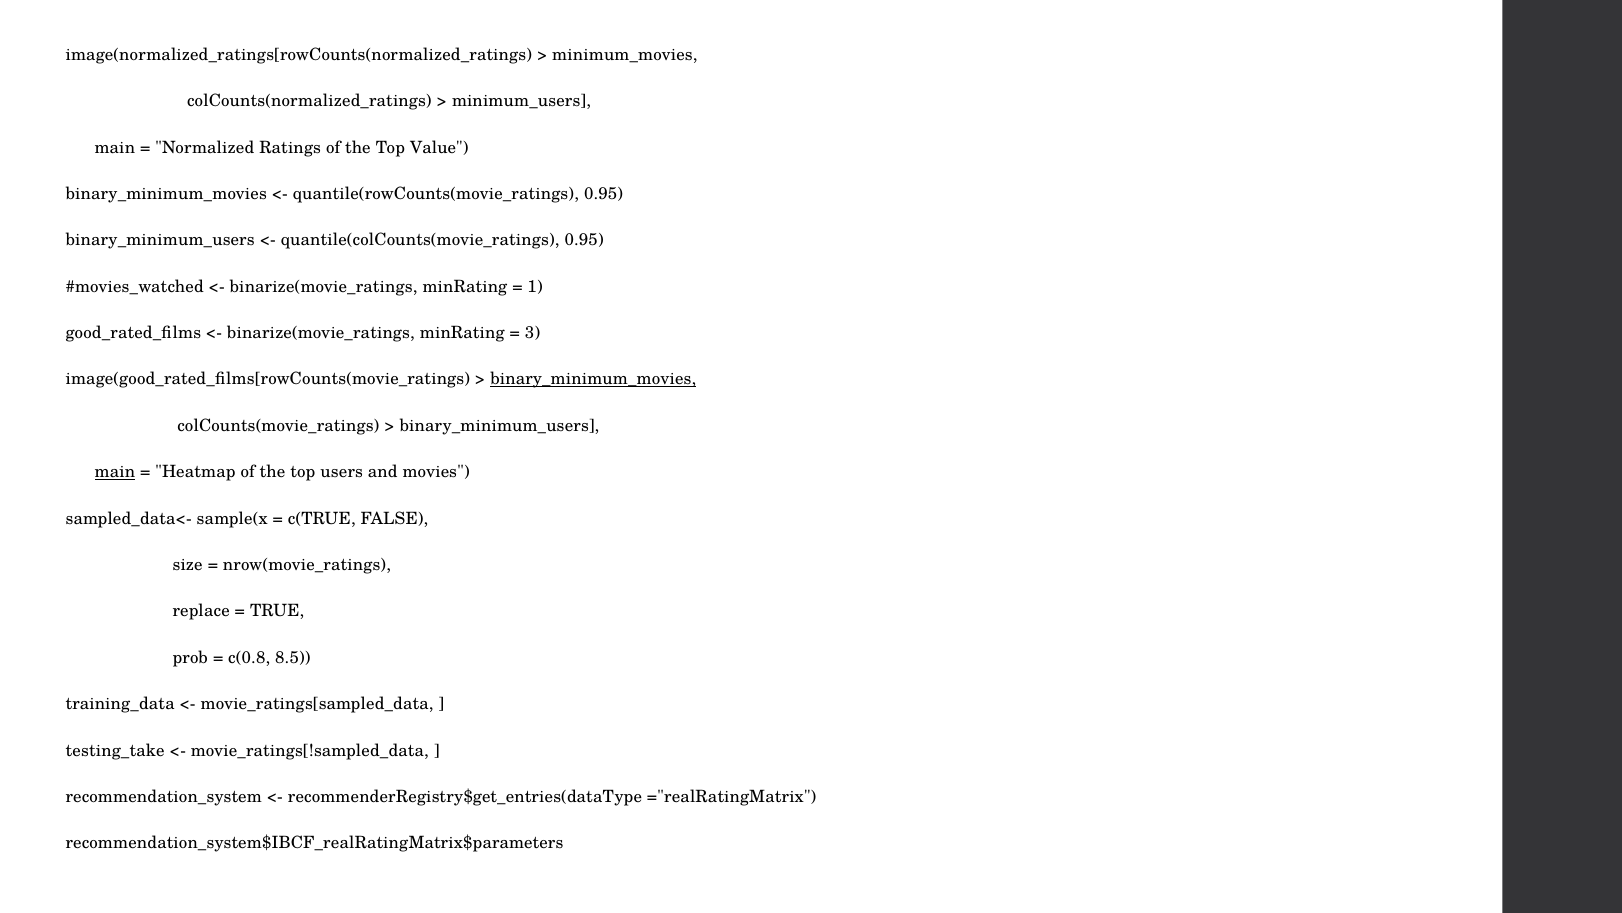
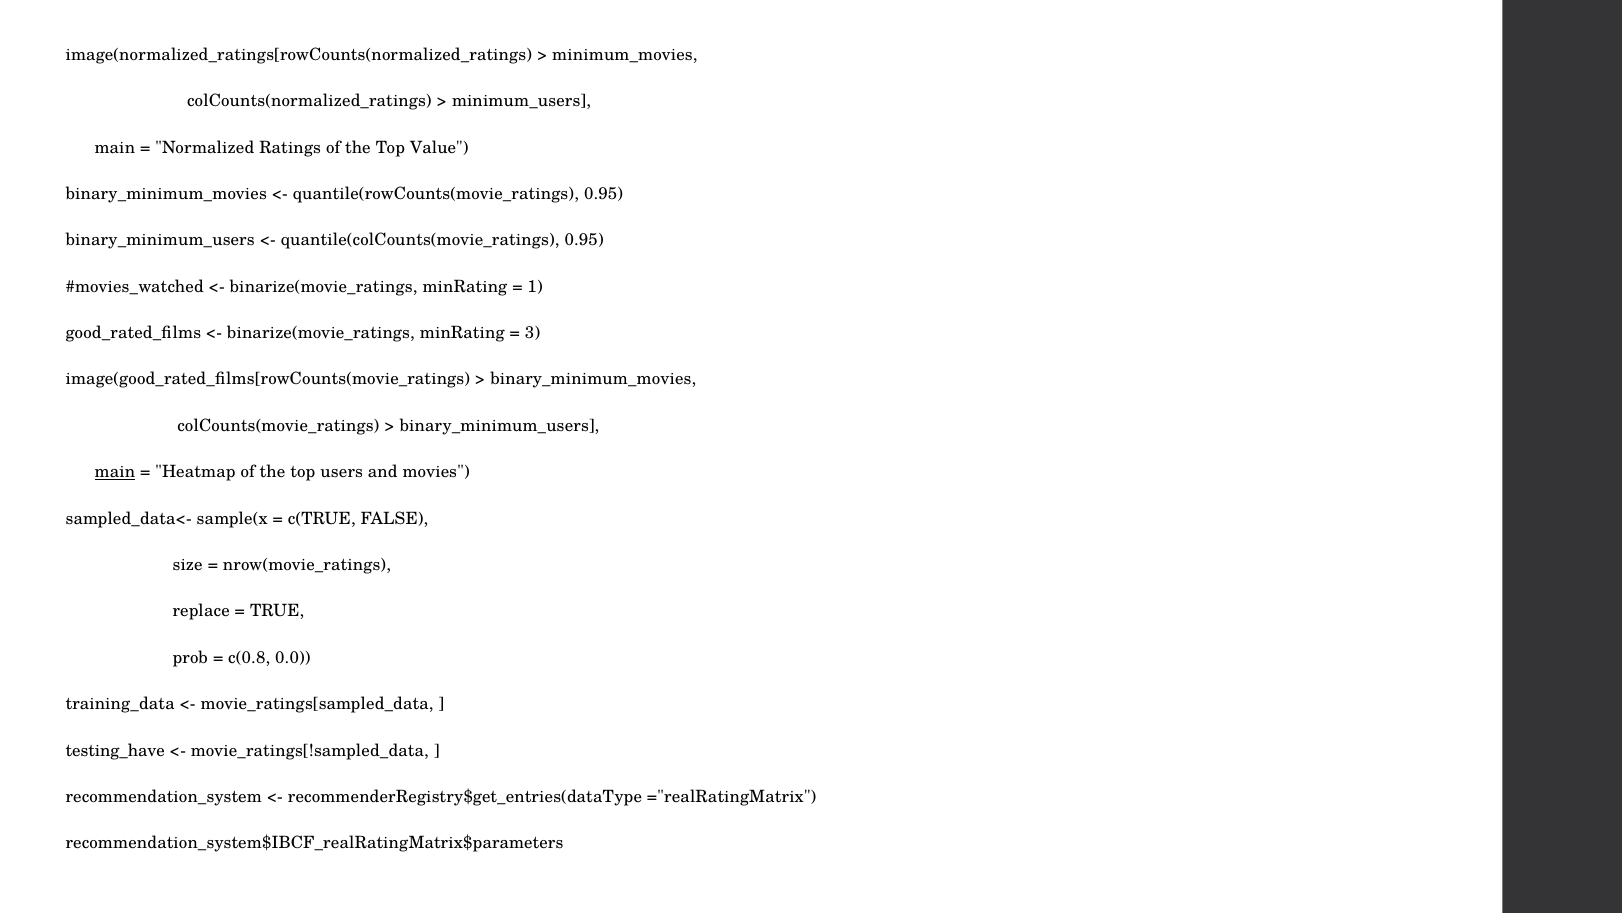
binary_minimum_movies underline: present -> none (593, 379)
8.5: 8.5 -> 0.0 (293, 657)
testing_take: testing_take -> testing_have (115, 750)
